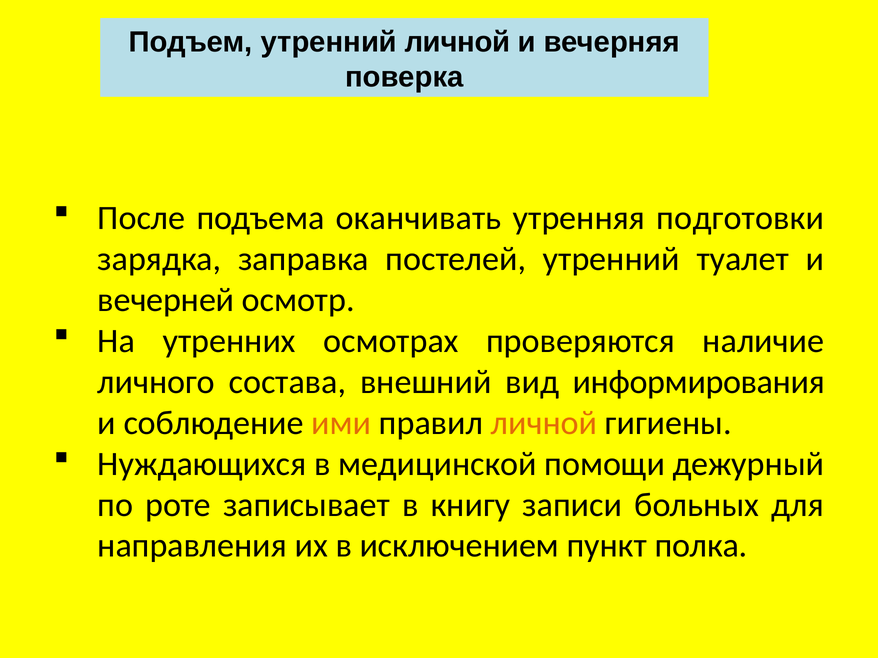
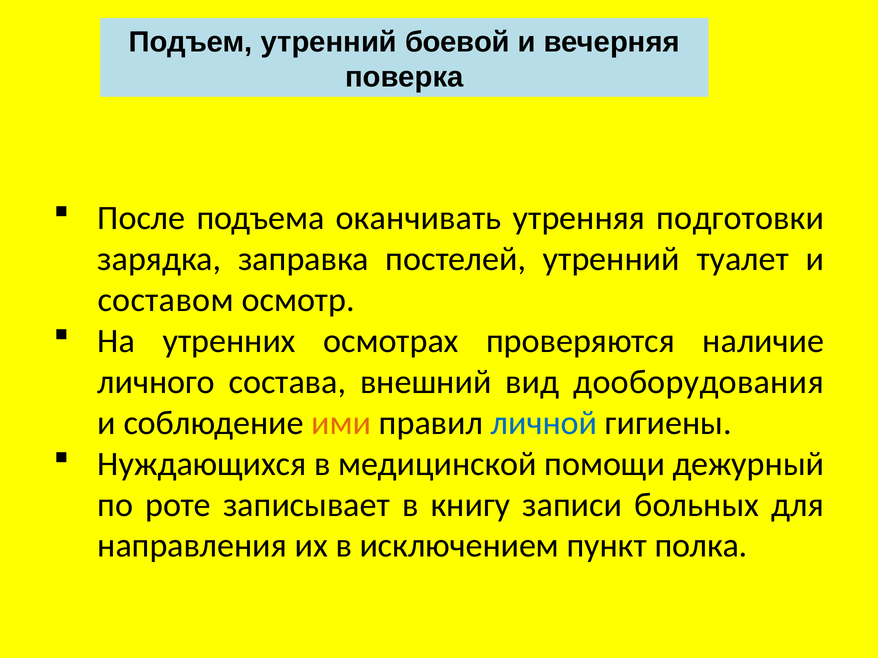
утренний личной: личной -> боевой (457, 42)
вечерней: вечерней -> составом (166, 300)
информирования: информирования -> дооборудования (699, 382)
личной colour: orange -> blue (544, 423)
